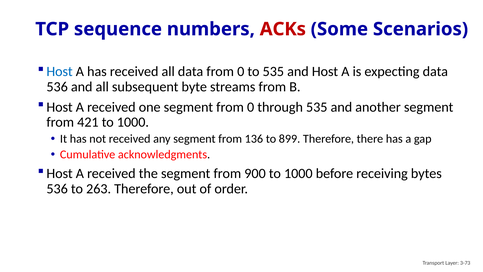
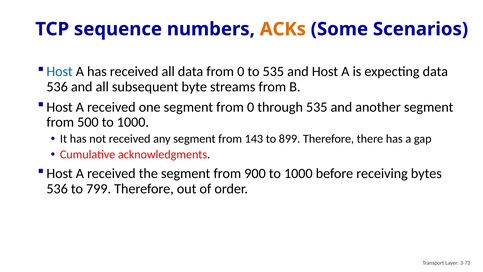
ACKs colour: red -> orange (283, 29)
421: 421 -> 500 (88, 122)
136: 136 -> 143 (254, 139)
263: 263 -> 799 (99, 189)
